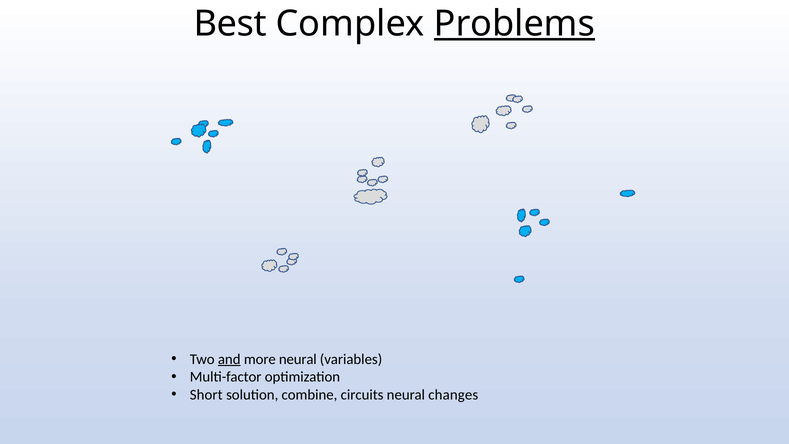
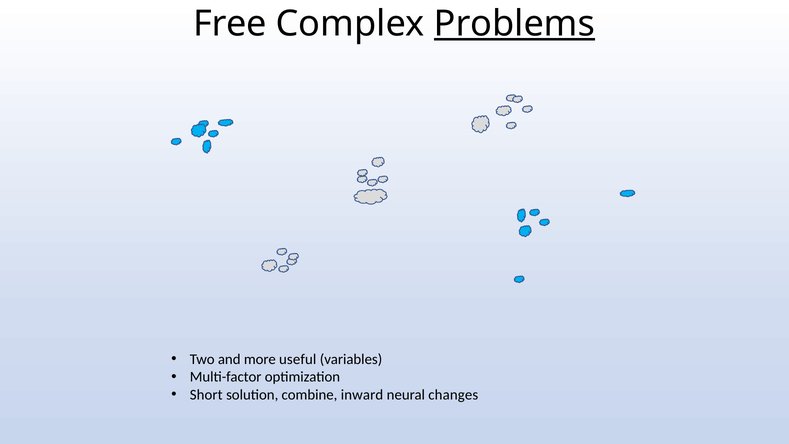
Best: Best -> Free (230, 24)
and underline: present -> none (229, 359)
more neural: neural -> useful (298, 359)
circuits: circuits -> inward (362, 395)
